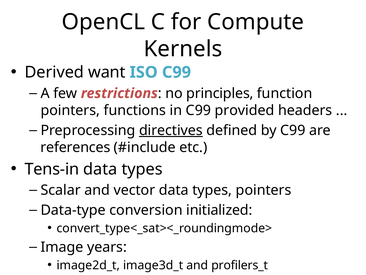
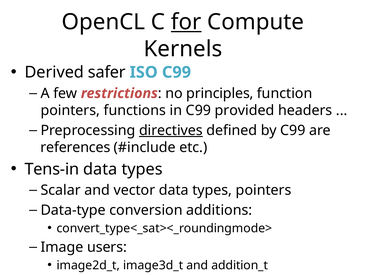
for underline: none -> present (186, 22)
want: want -> safer (107, 72)
initialized: initialized -> additions (219, 210)
years: years -> users (107, 247)
profilers_t: profilers_t -> addition_t (240, 265)
